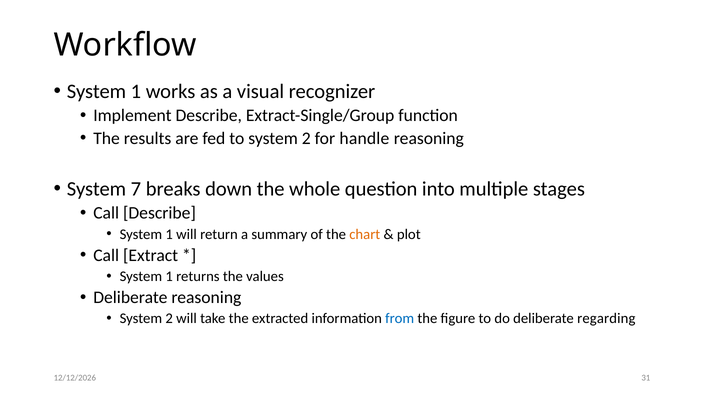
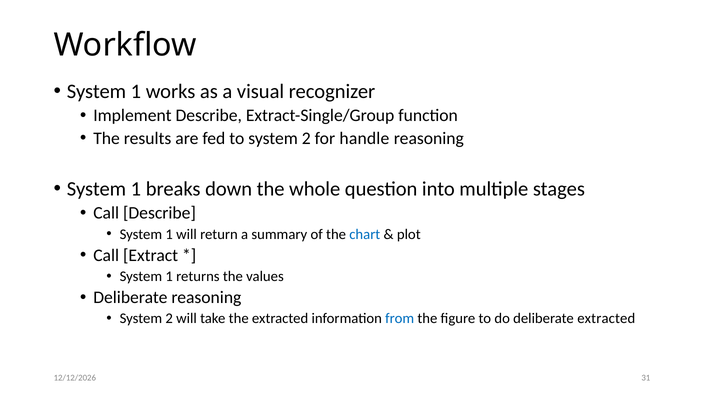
7: 7 -> 1 (136, 189)
chart colour: orange -> blue (365, 234)
deliberate regarding: regarding -> extracted (606, 319)
